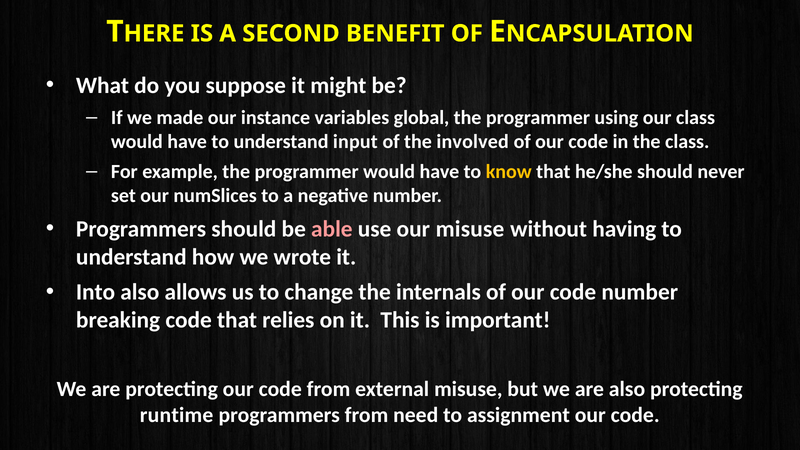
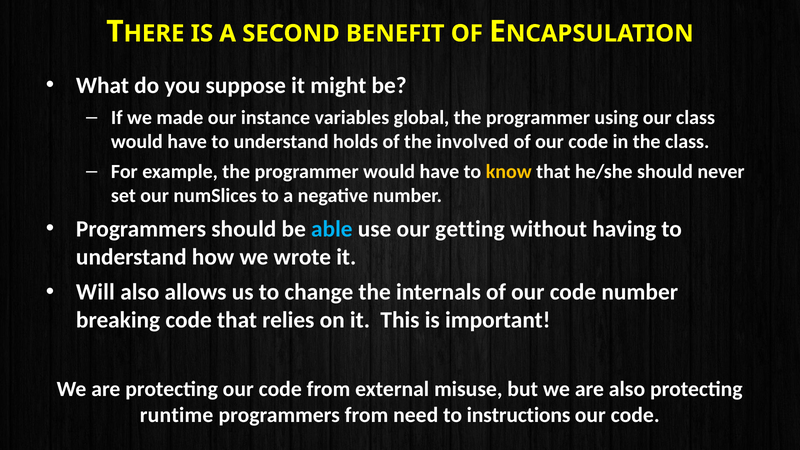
input: input -> holds (356, 142)
able colour: pink -> light blue (332, 229)
our misuse: misuse -> getting (470, 229)
Into: Into -> Will (95, 292)
assignment: assignment -> instructions (519, 415)
